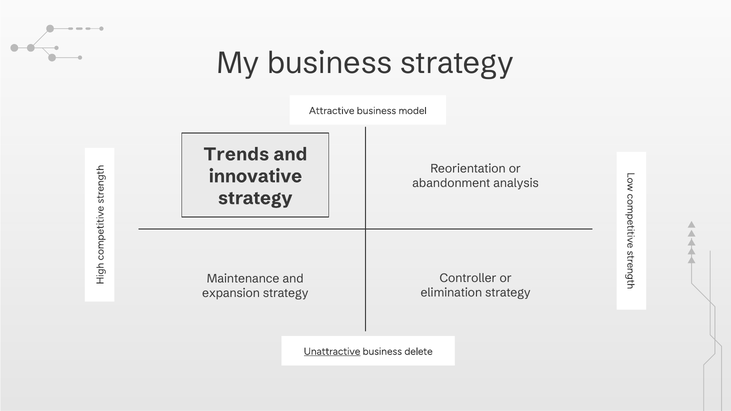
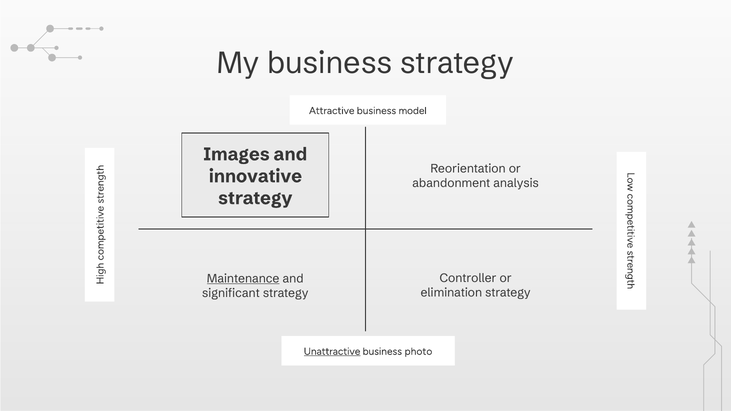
Trends: Trends -> Images (236, 154)
Maintenance underline: none -> present (243, 279)
expansion: expansion -> significant (231, 293)
delete: delete -> photo (418, 352)
